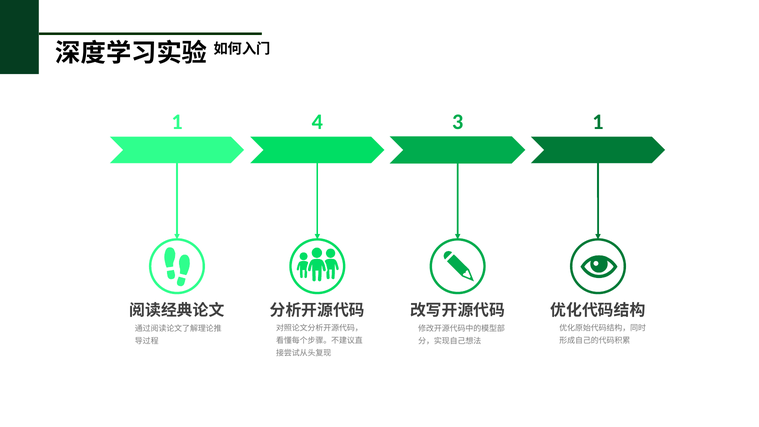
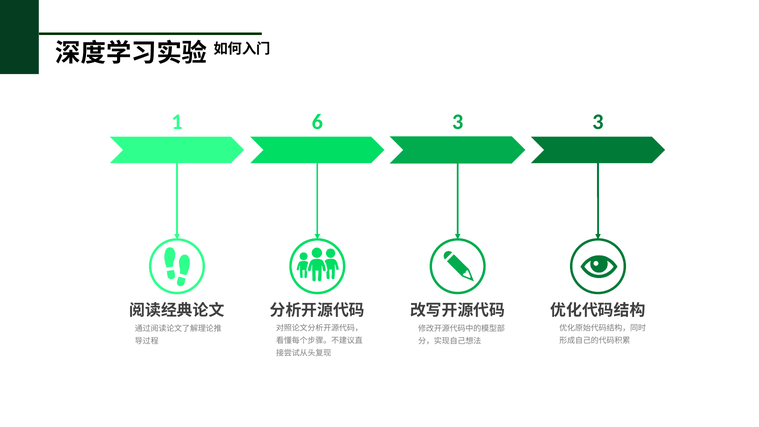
4: 4 -> 6 (317, 122)
3 1: 1 -> 3 (598, 122)
